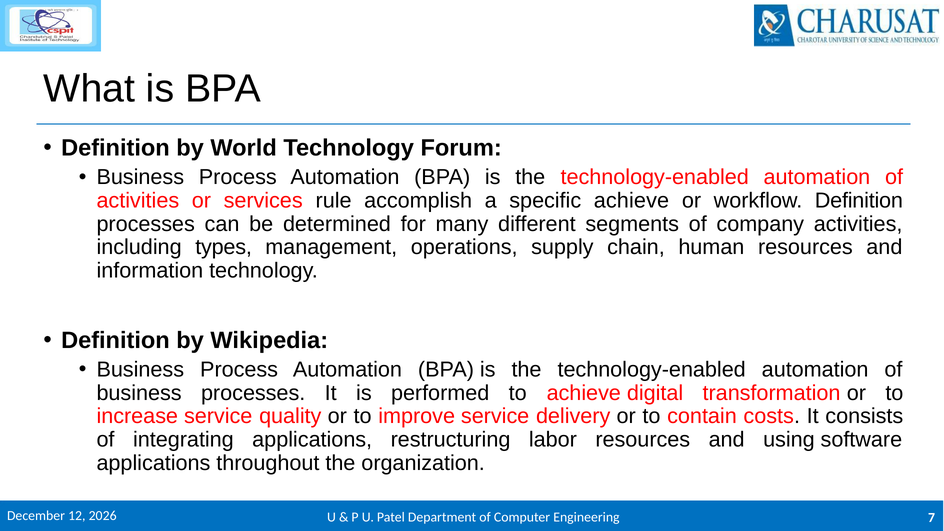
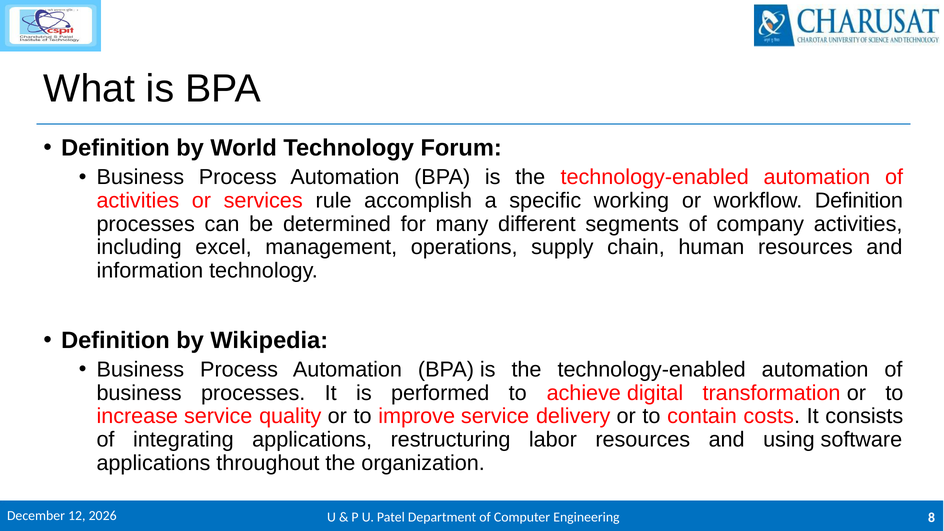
specific achieve: achieve -> working (631, 201)
types: types -> excel (224, 247)
7: 7 -> 8 (932, 518)
